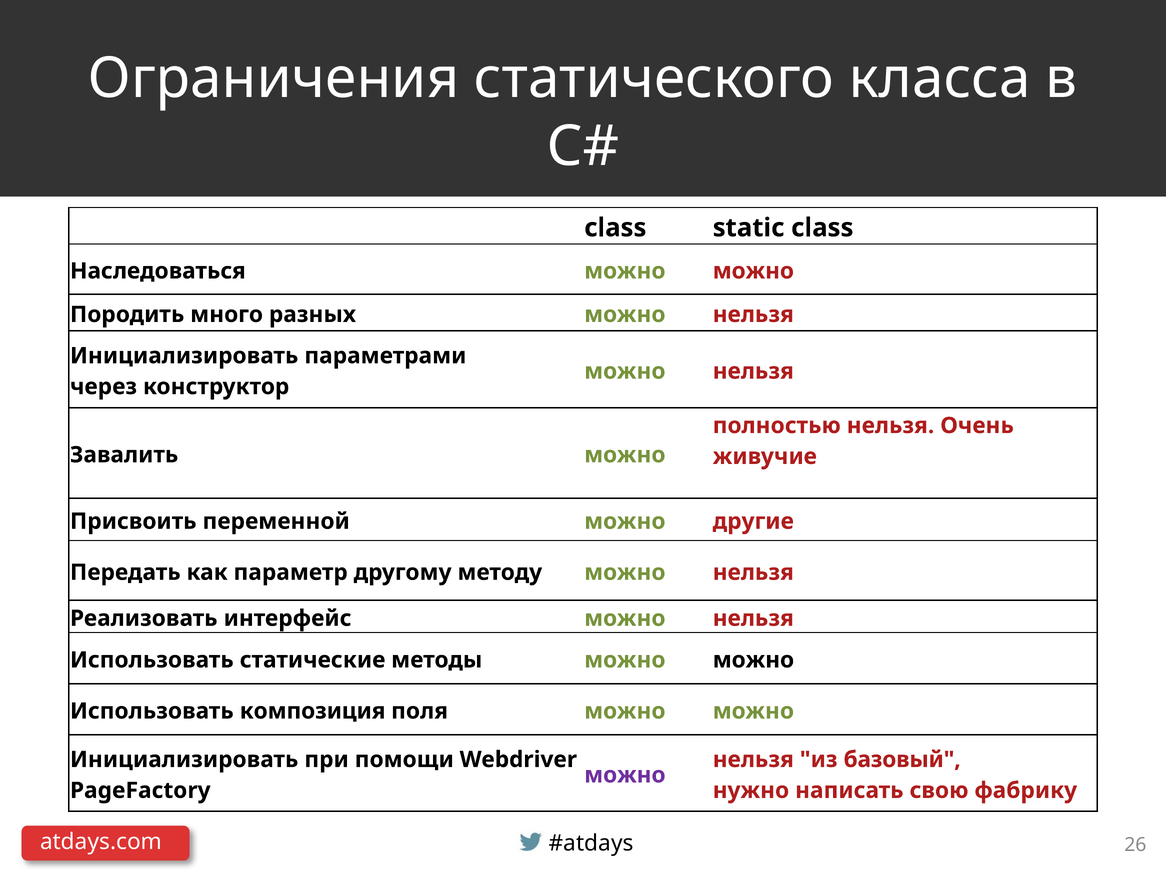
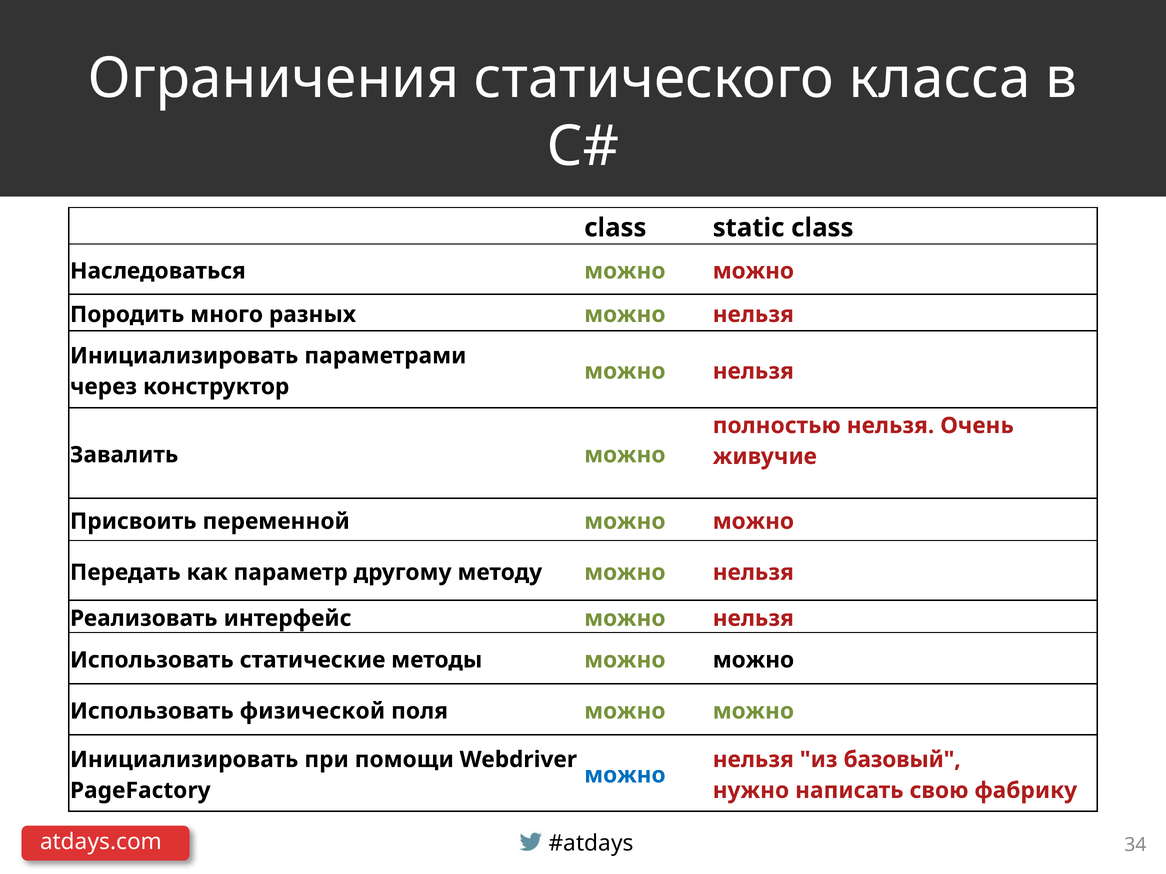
переменной можно другие: другие -> можно (753, 522)
композиция: композиция -> физической (312, 711)
можно colour: purple -> blue (625, 775)
26: 26 -> 34 (1135, 845)
